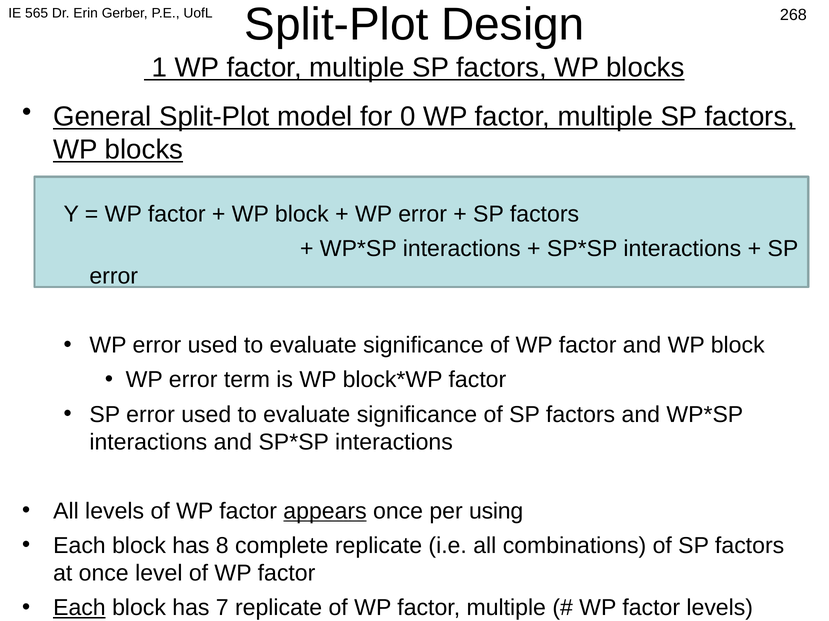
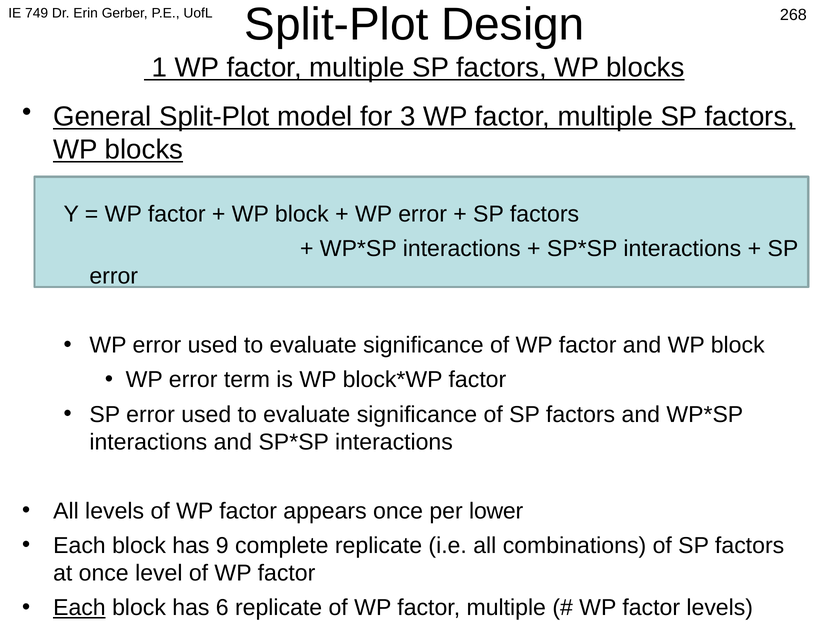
565: 565 -> 749 (37, 13)
0: 0 -> 3 (408, 117)
appears underline: present -> none (325, 512)
using: using -> lower (496, 512)
8: 8 -> 9 (222, 546)
7: 7 -> 6 (222, 608)
